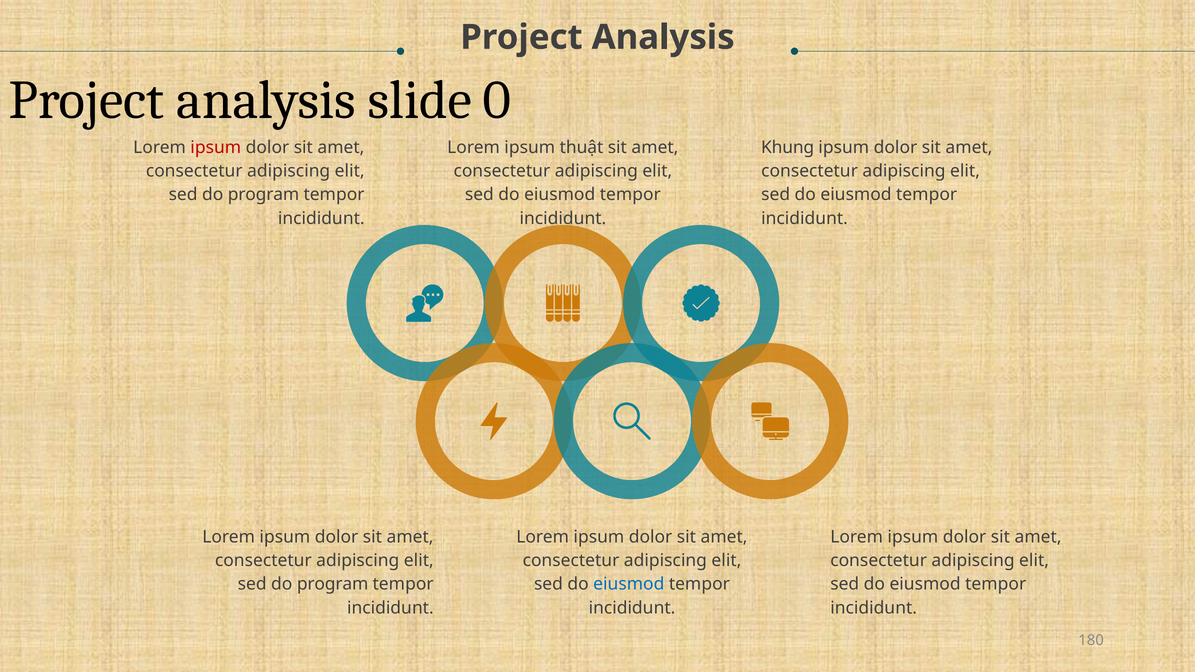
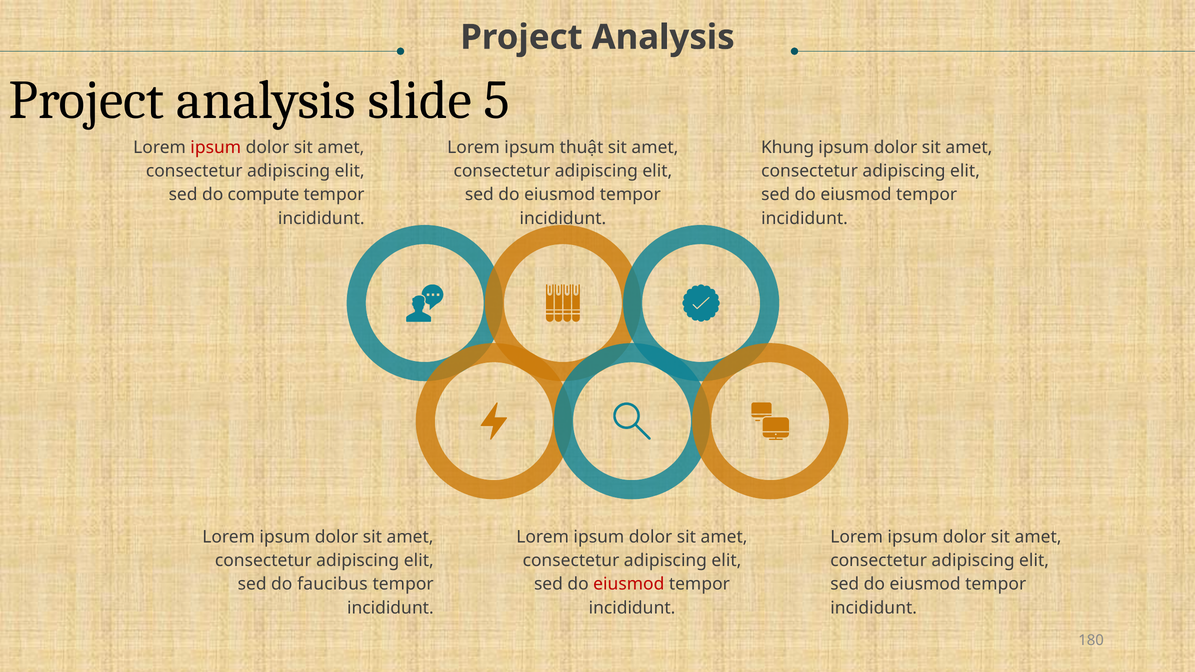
0: 0 -> 5 (497, 100)
program: program -> compute (264, 195)
program: program -> faucibus (332, 584)
eiusmod colour: blue -> red (629, 584)
